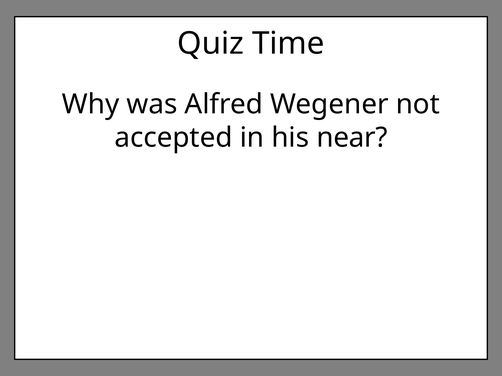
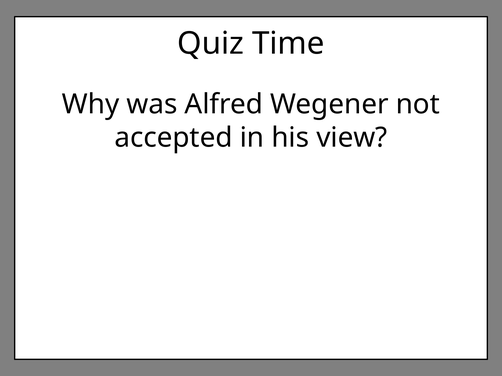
near: near -> view (352, 138)
